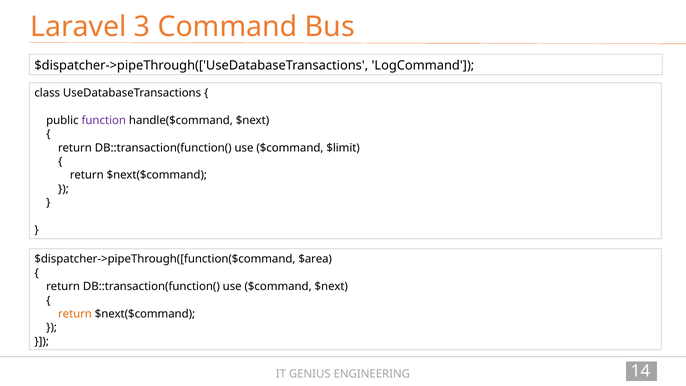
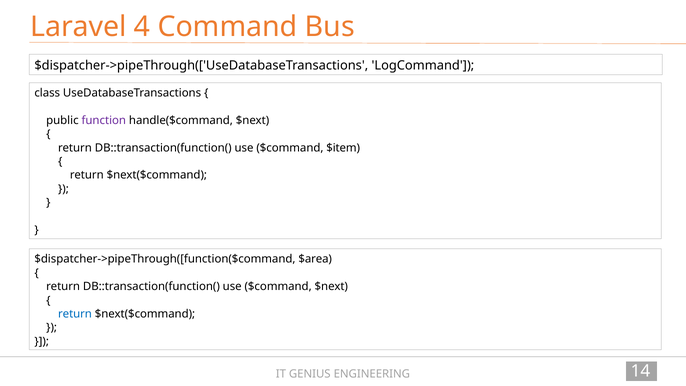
3: 3 -> 4 (142, 27)
$limit: $limit -> $item (343, 148)
return colour: orange -> blue (75, 314)
